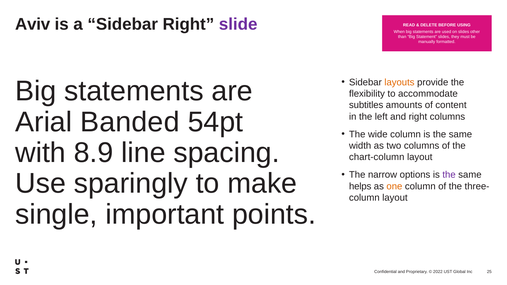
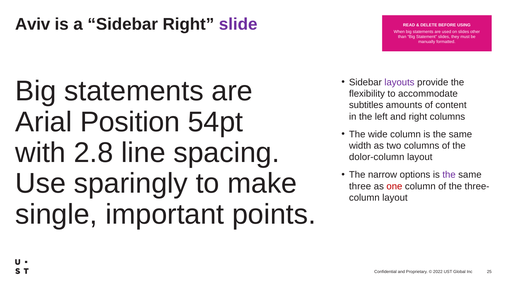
layouts colour: orange -> purple (399, 82)
Banded: Banded -> Position (130, 122)
8.9: 8.9 -> 2.8 (94, 153)
chart-column: chart-column -> dolor-column (377, 157)
helps: helps -> three (360, 186)
one colour: orange -> red (394, 186)
